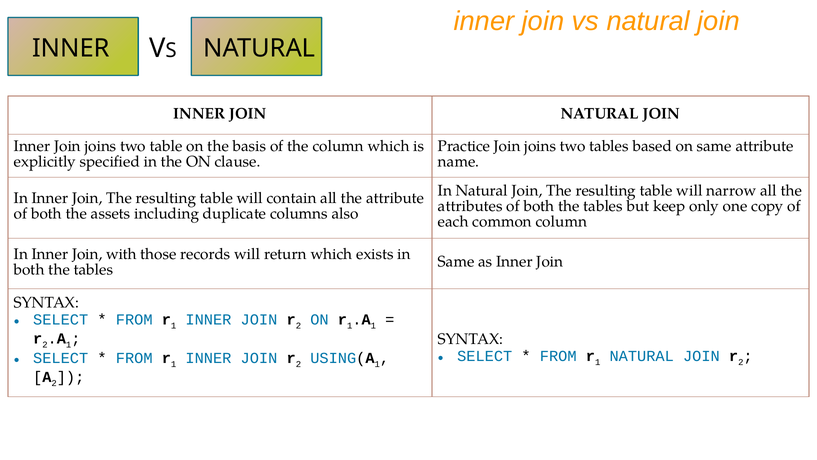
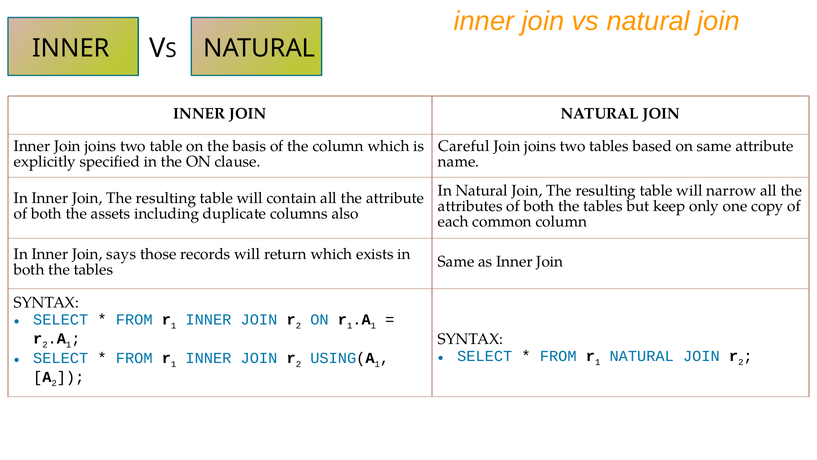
Practice: Practice -> Careful (464, 146)
with: with -> says (121, 254)
